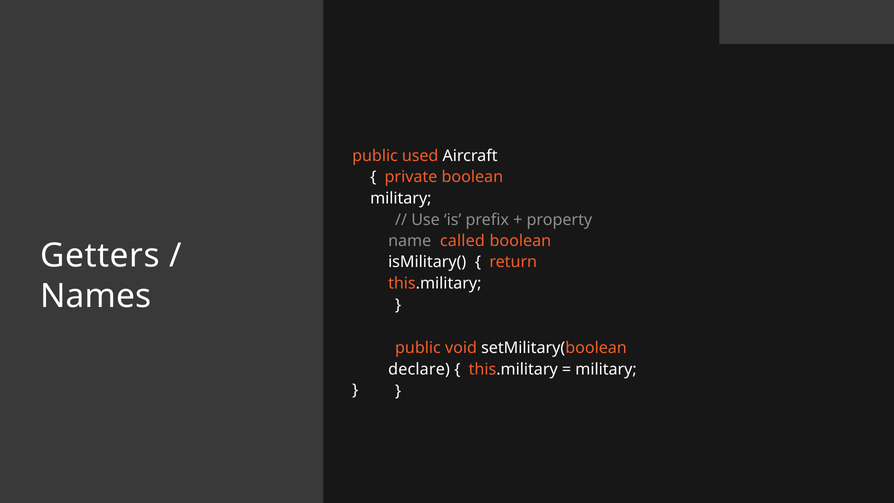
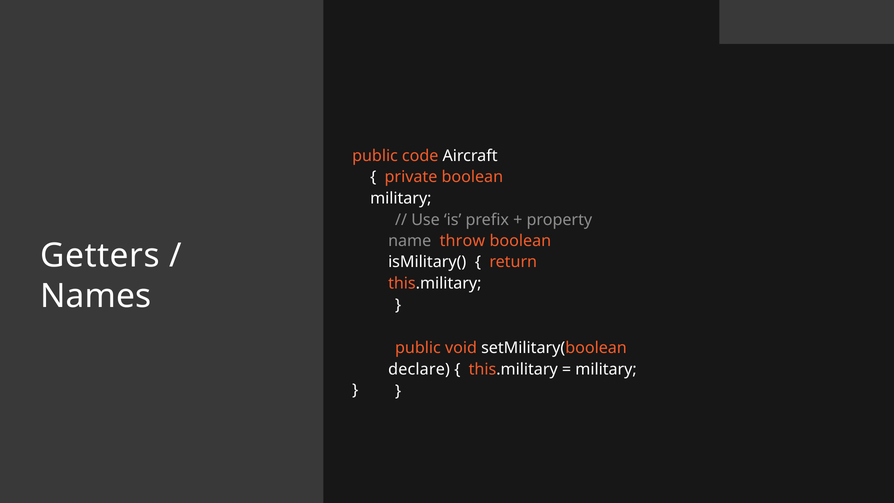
used: used -> code (420, 156)
called: called -> throw (462, 241)
